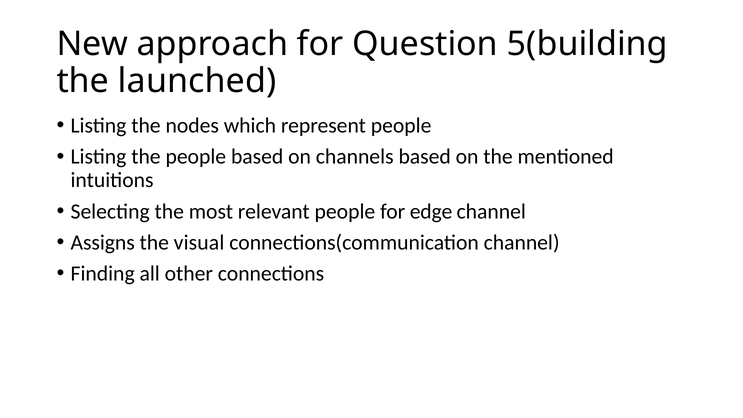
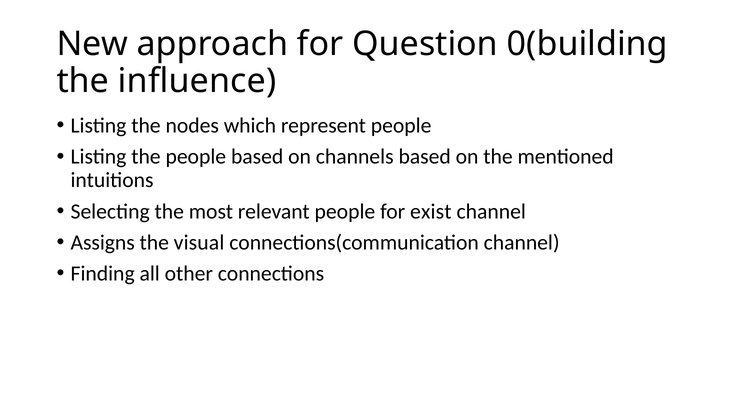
5(building: 5(building -> 0(building (587, 44)
launched: launched -> influence (197, 81)
edge: edge -> exist (431, 211)
